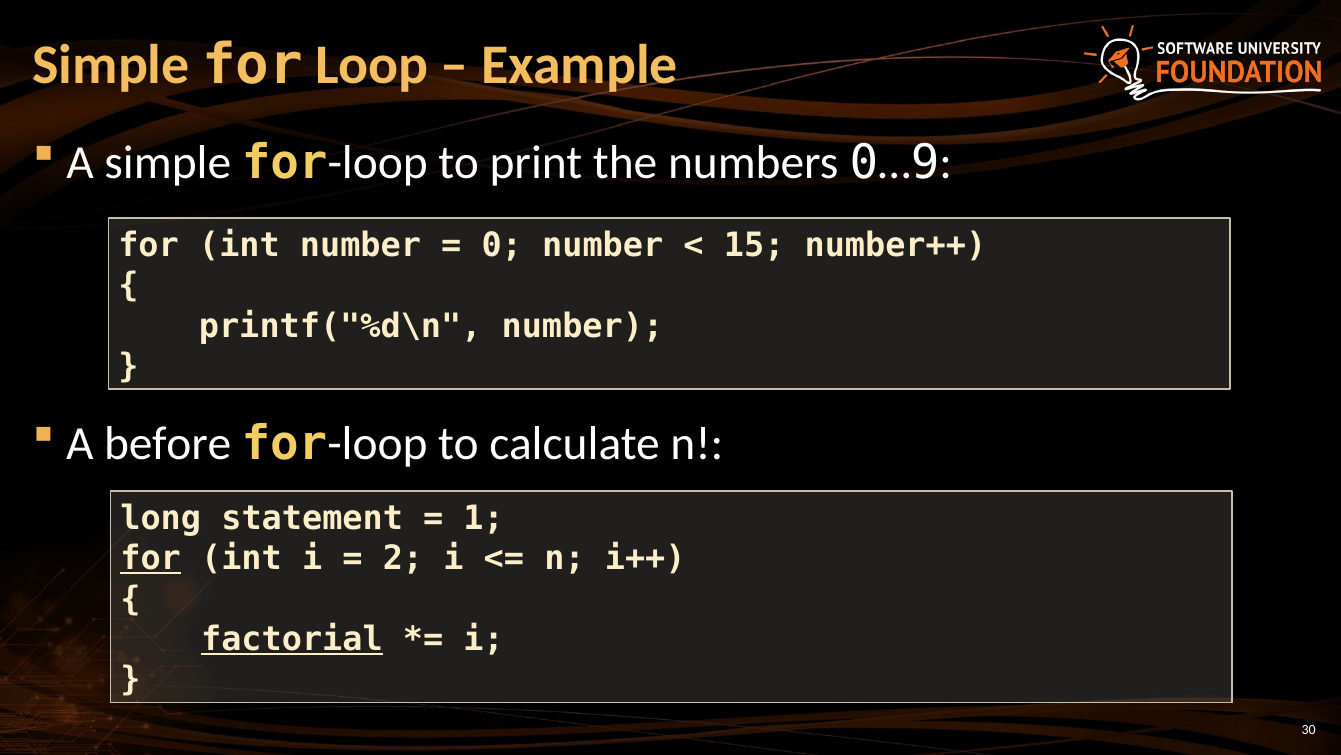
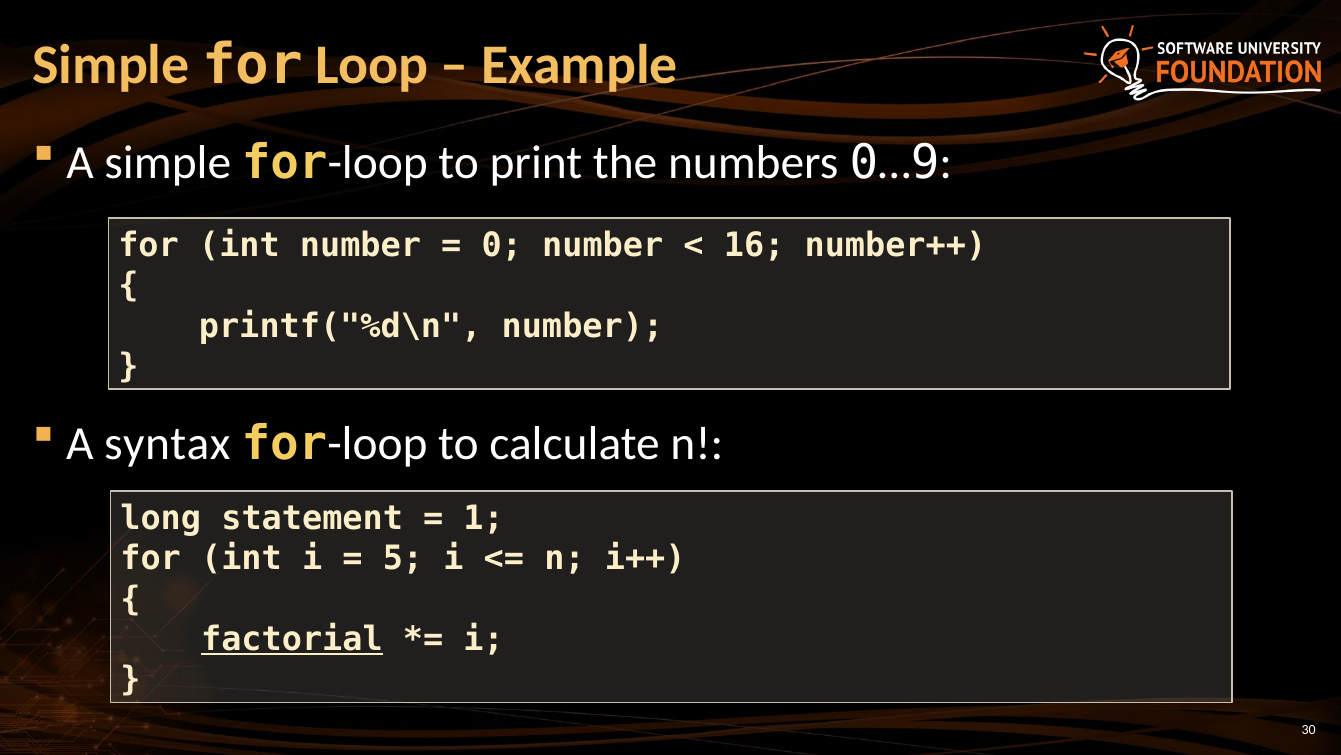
15: 15 -> 16 (754, 245)
before: before -> syntax (167, 443)
for underline: present -> none (151, 559)
2: 2 -> 5 (403, 559)
